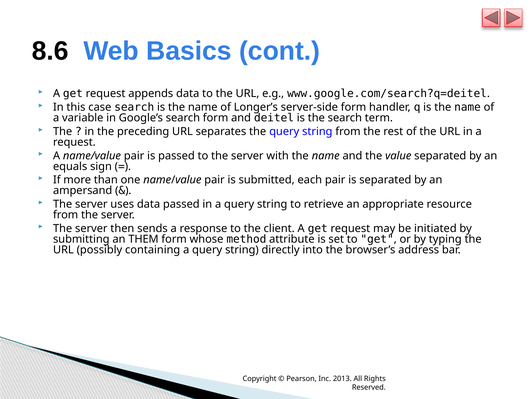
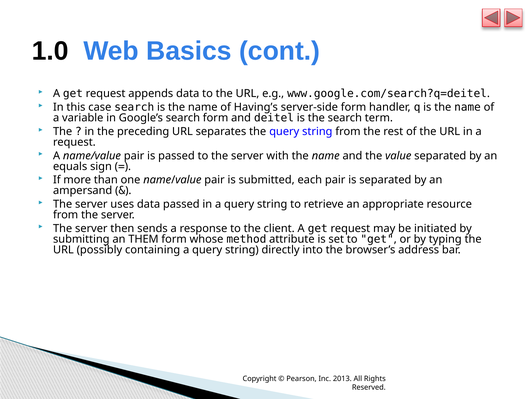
8.6: 8.6 -> 1.0 (50, 51)
Longer’s: Longer’s -> Having’s (256, 107)
